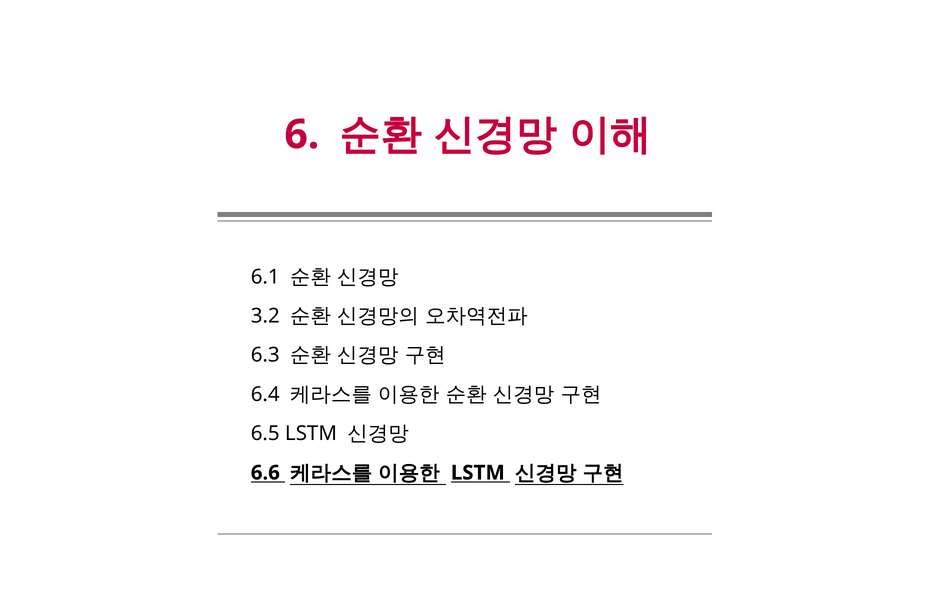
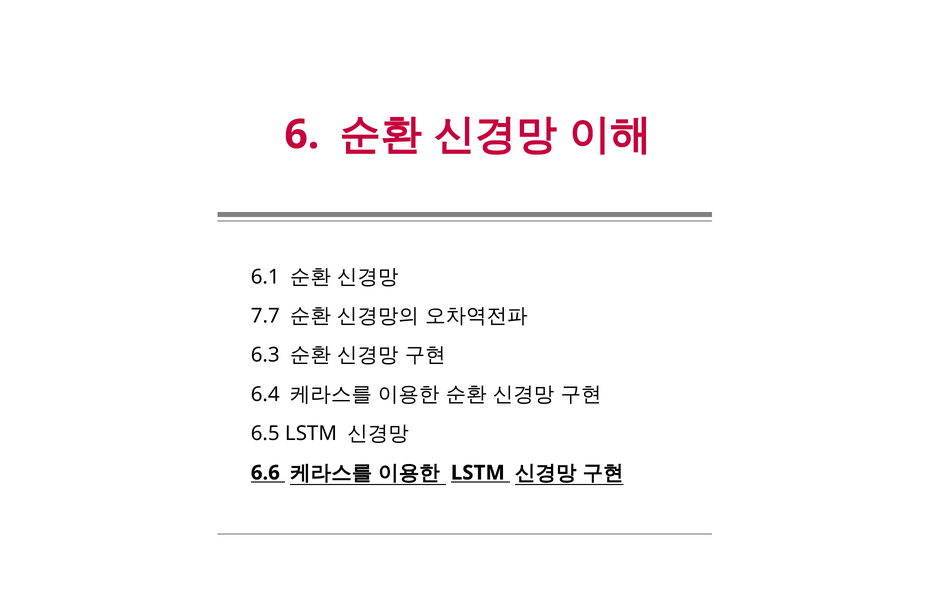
3.2: 3.2 -> 7.7 (265, 316)
